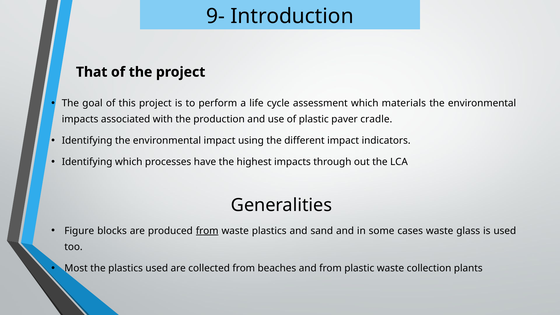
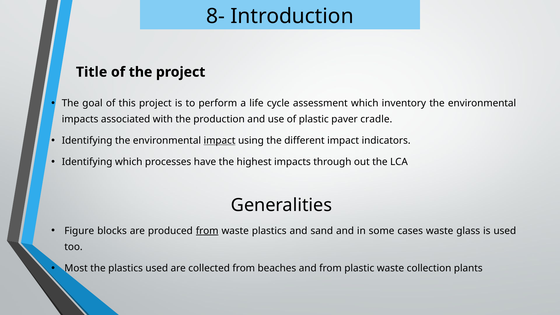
9-: 9- -> 8- (216, 16)
That: That -> Title (92, 72)
materials: materials -> inventory (404, 103)
impact underline: none -> present (220, 141)
